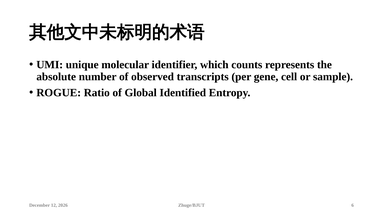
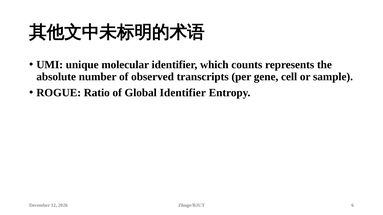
Global Identified: Identified -> Identifier (183, 93)
